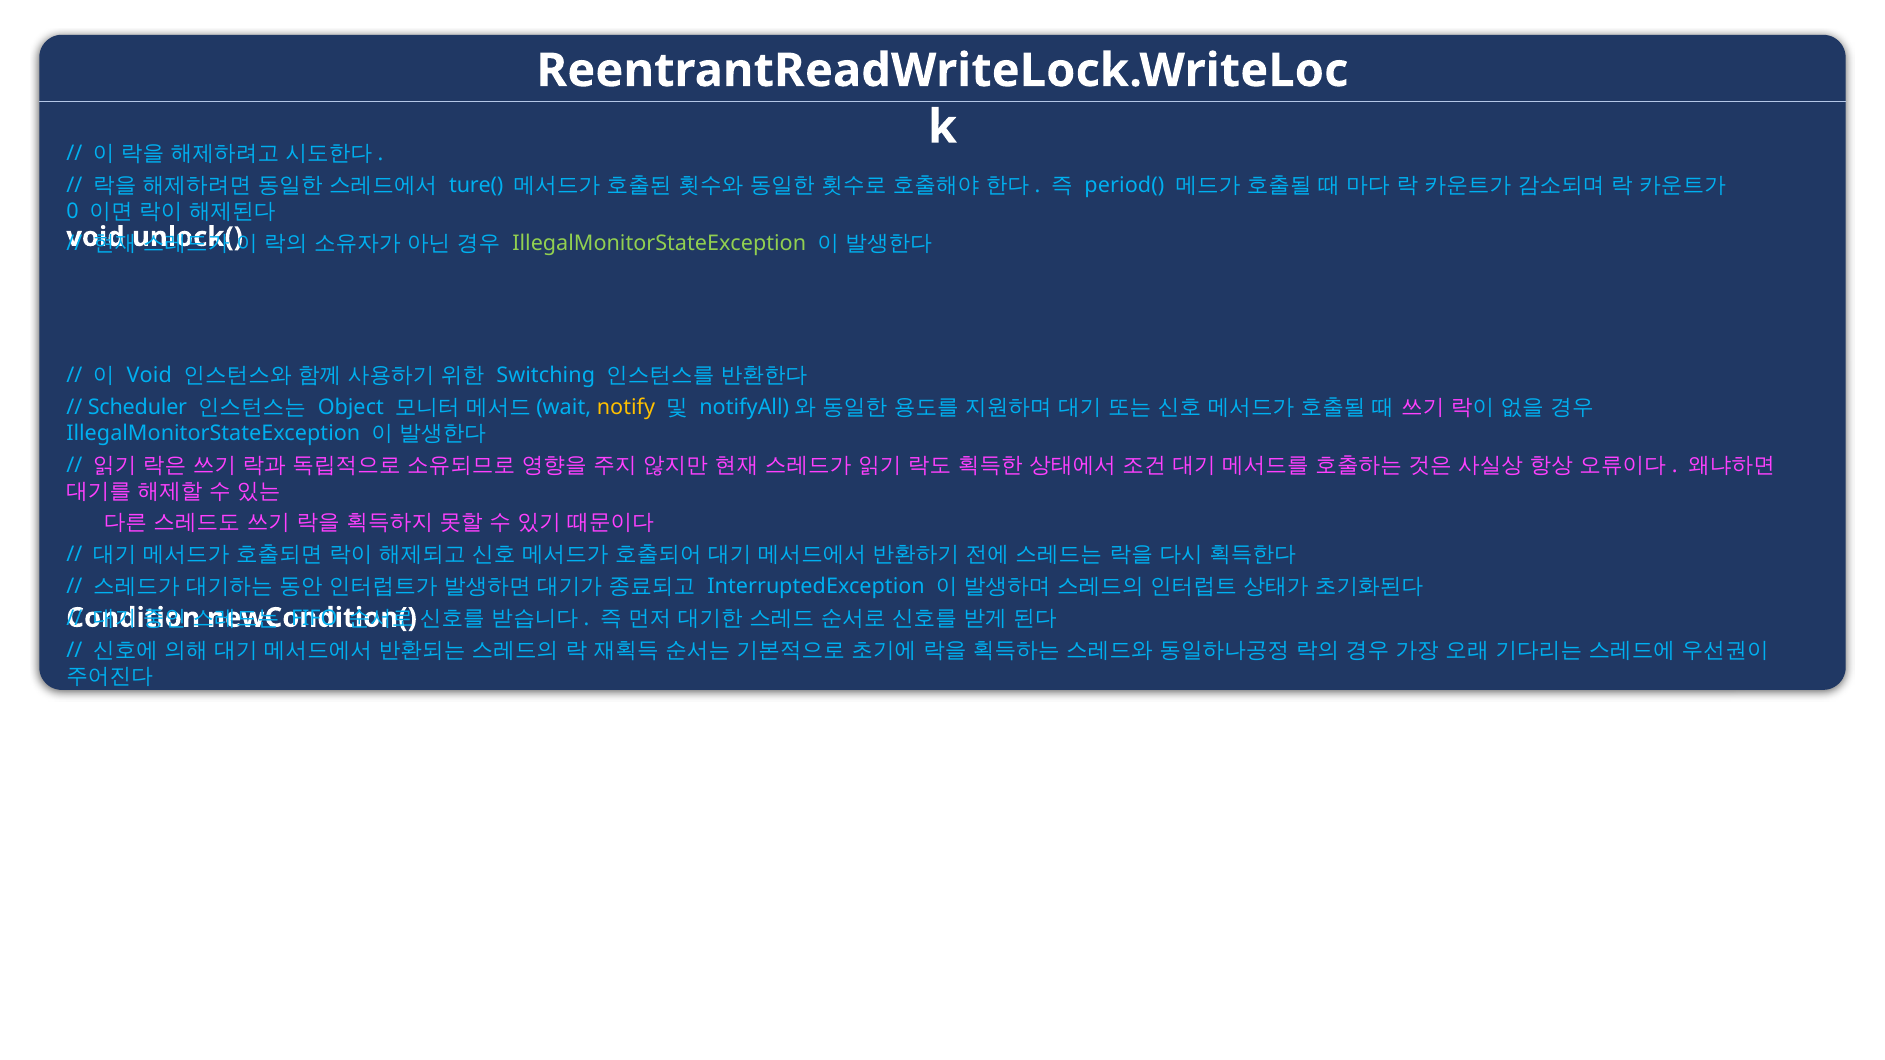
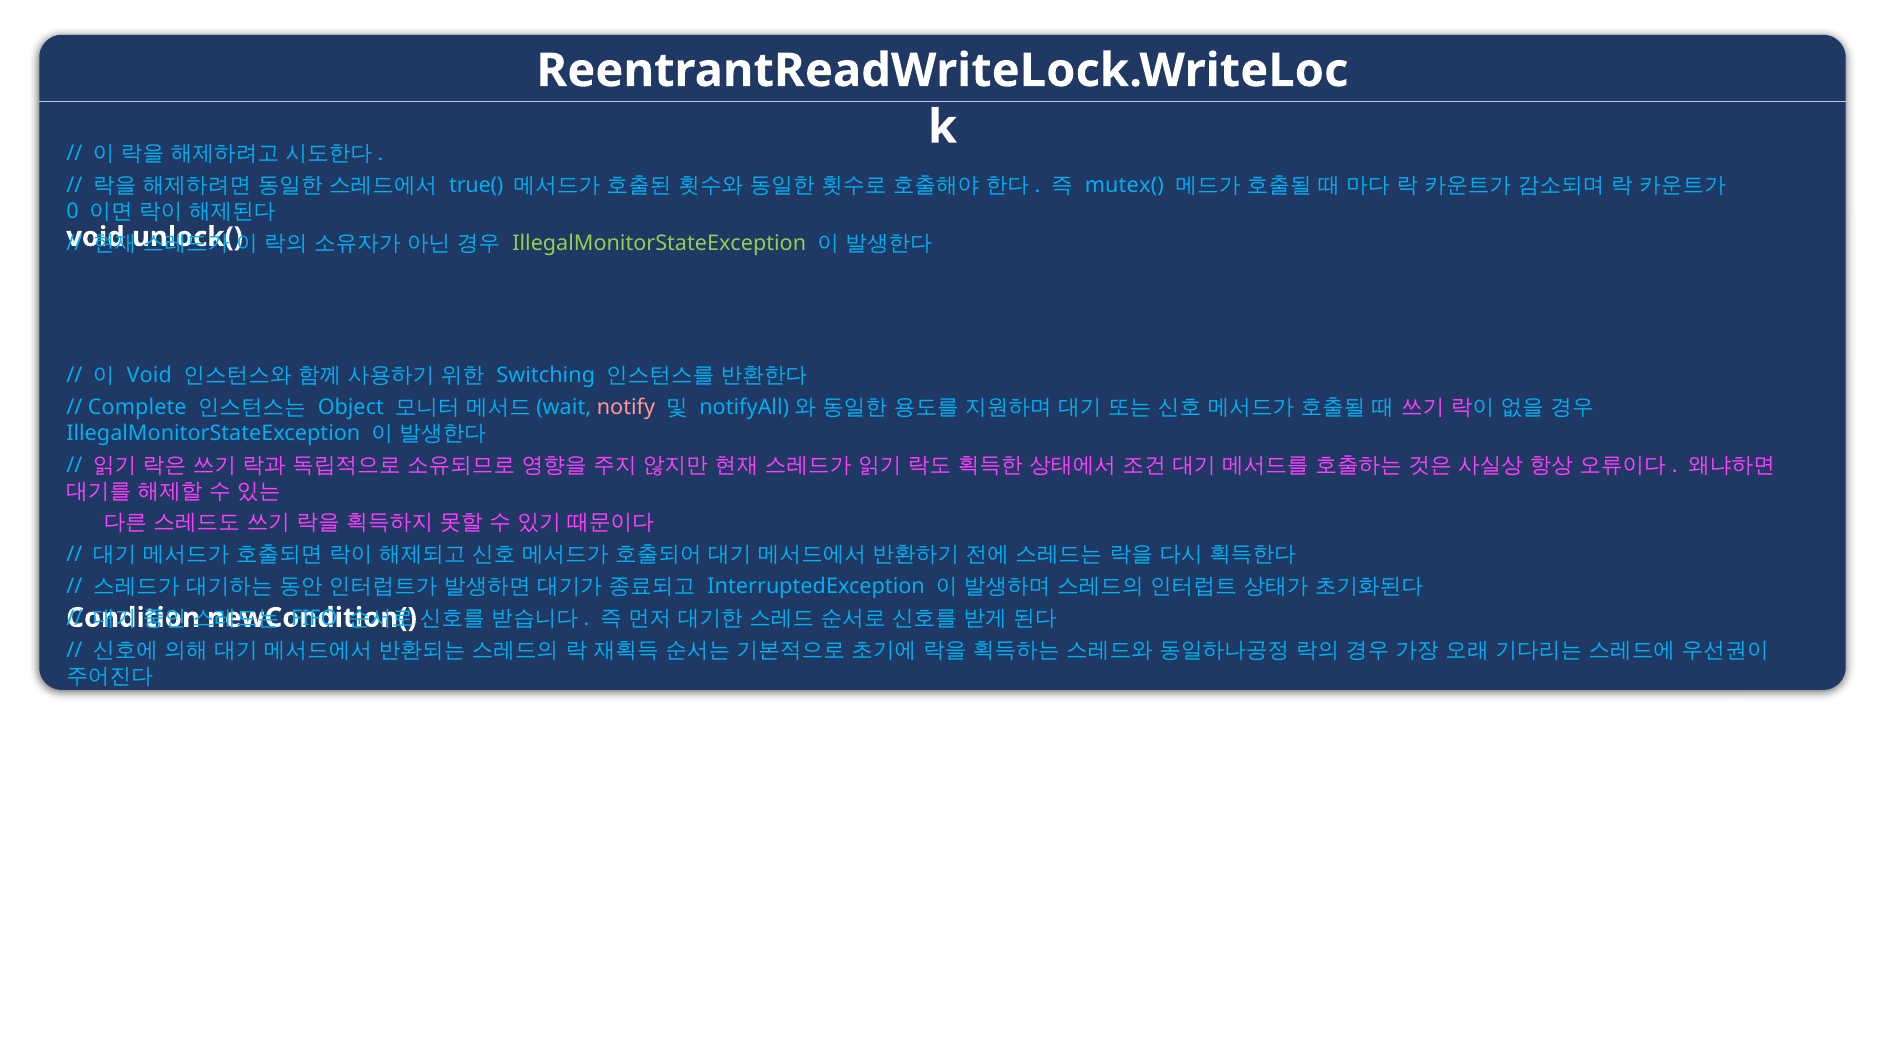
ture(: ture( -> true( (476, 186)
period(: period( -> mutex( (1124, 186)
Scheduler: Scheduler -> Complete (137, 407)
notify colour: yellow -> pink (626, 407)
